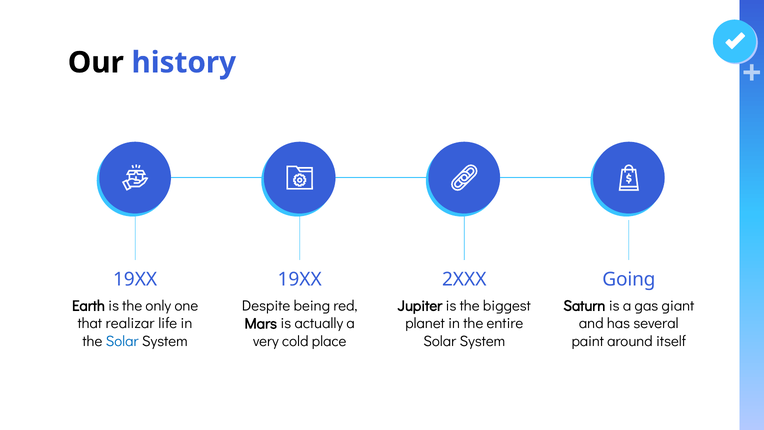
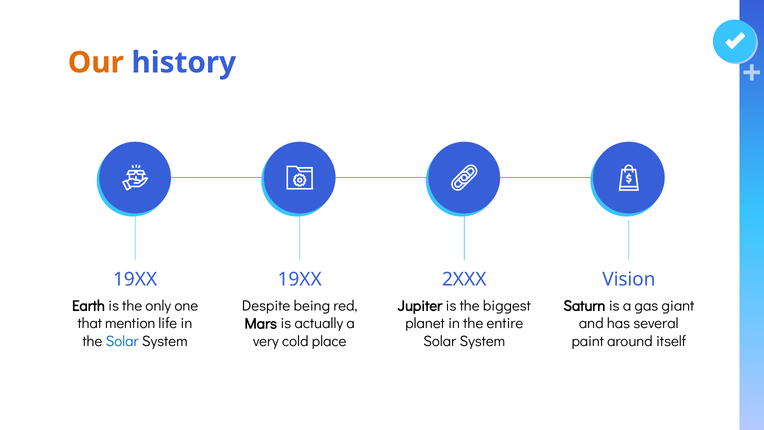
Our colour: black -> orange (96, 63)
Going: Going -> Vision (629, 279)
realizar: realizar -> mention (130, 323)
